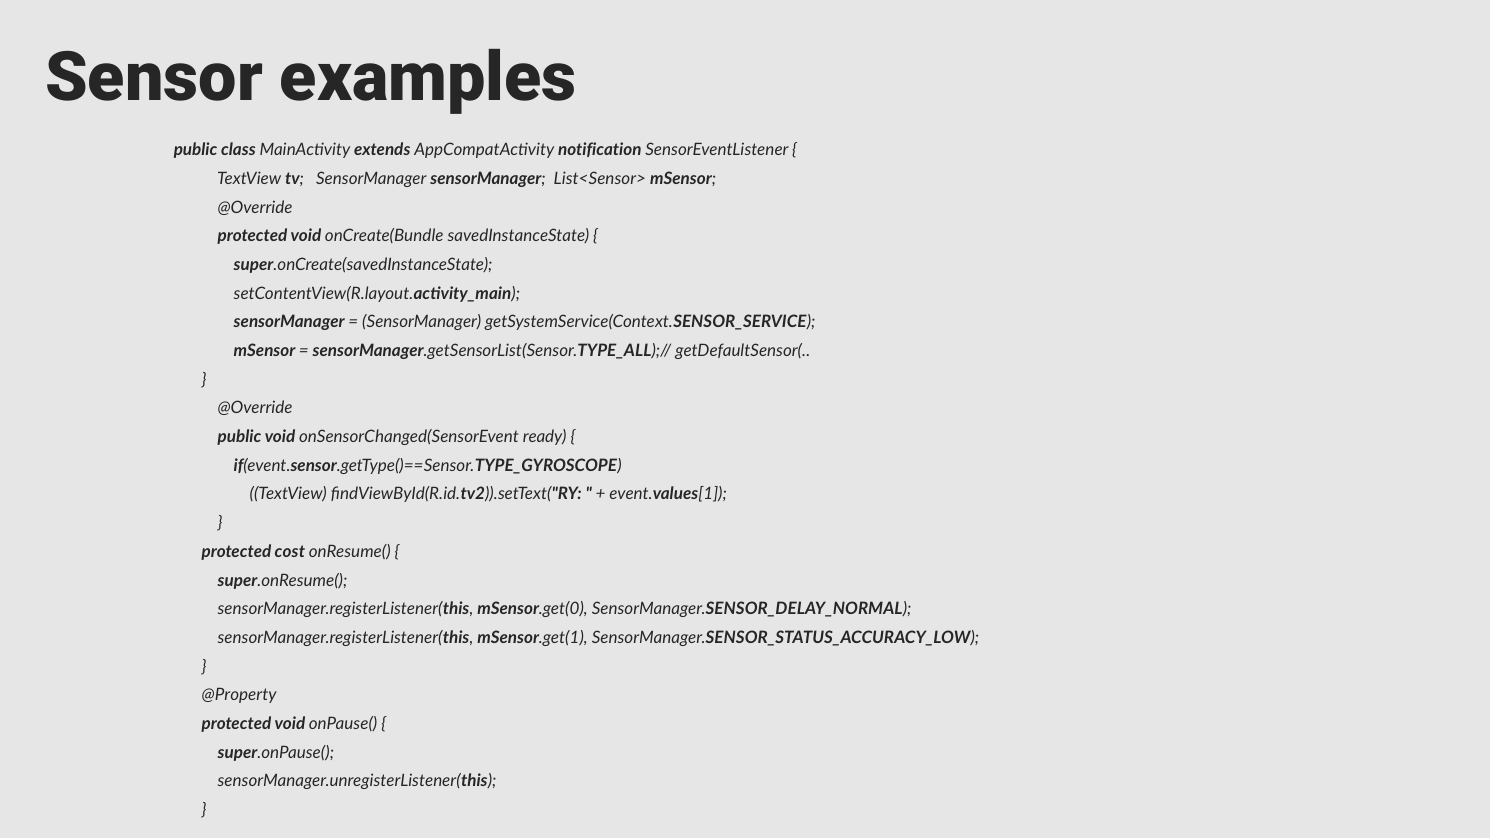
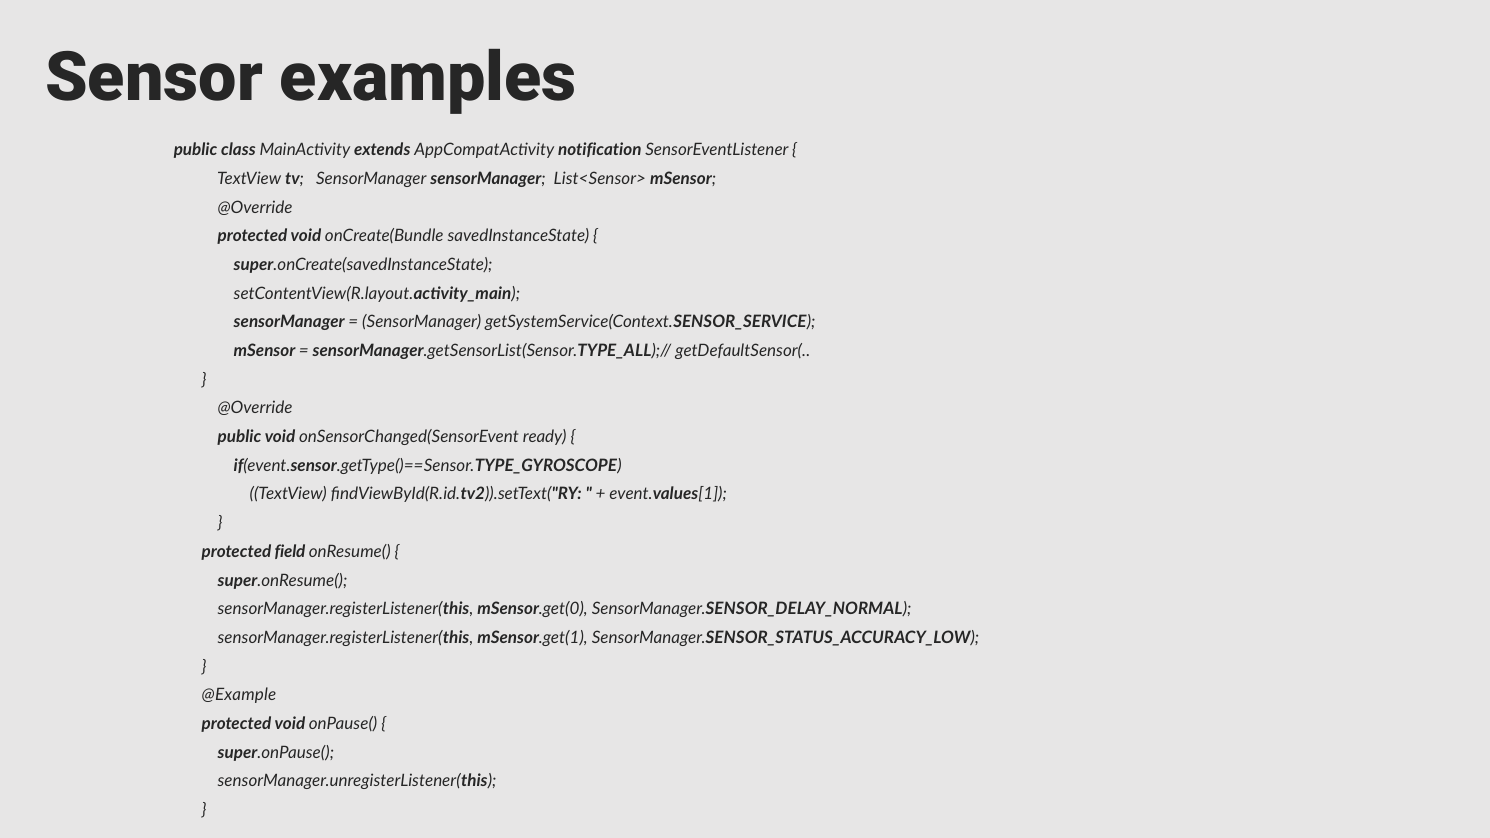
cost: cost -> field (290, 552)
@Property: @Property -> @Example (239, 695)
